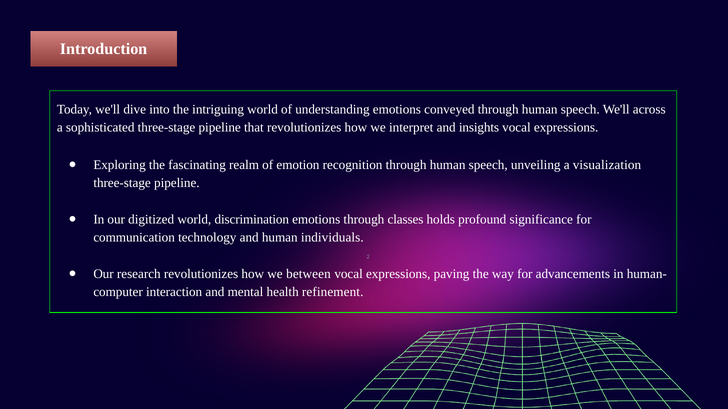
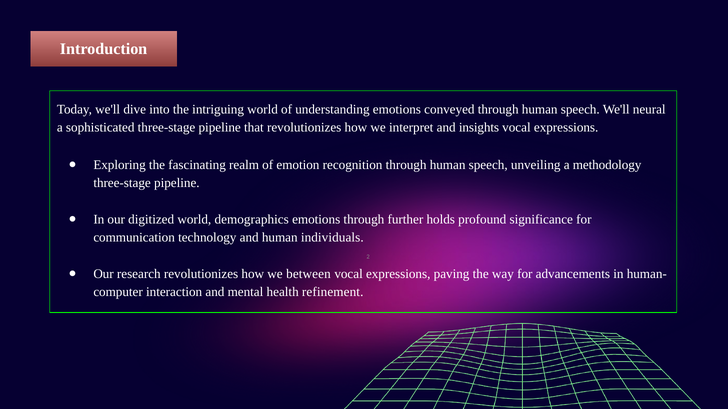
across: across -> neural (649, 109)
visualization: visualization -> methodology (607, 165)
discrimination: discrimination -> demographics (252, 220)
classes: classes -> further (405, 220)
